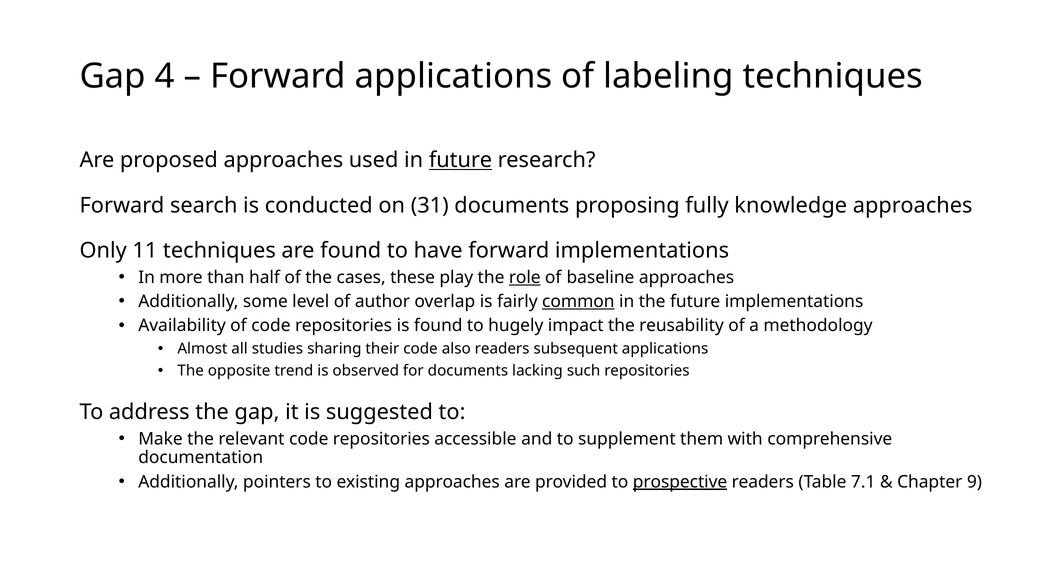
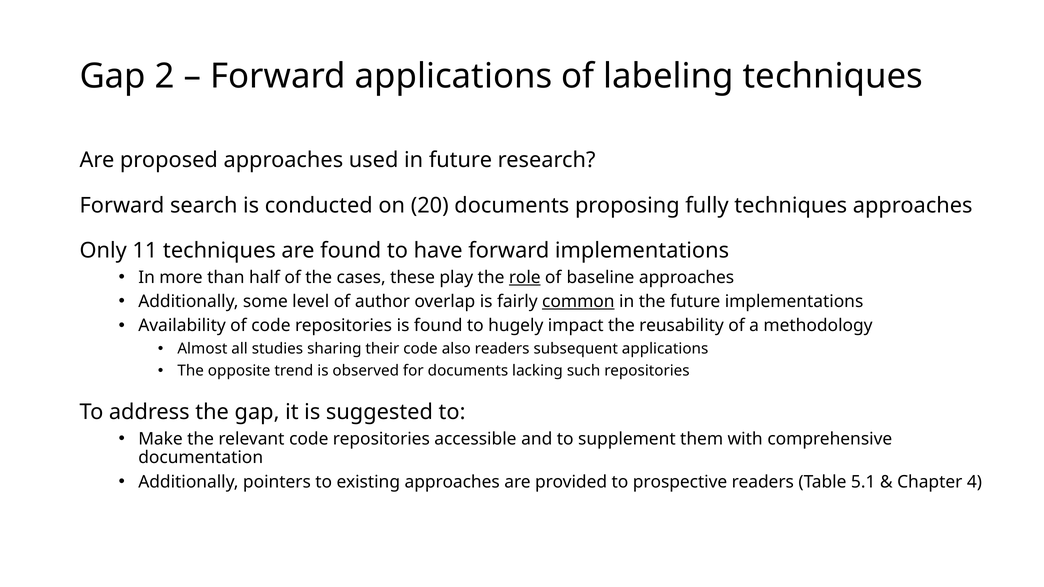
4: 4 -> 2 (165, 76)
future underline: present -> none (461, 160)
31: 31 -> 20 (430, 206)
fully knowledge: knowledge -> techniques (791, 206)
prospective underline: present -> none (680, 482)
7.1: 7.1 -> 5.1 (863, 482)
9: 9 -> 4 (974, 482)
